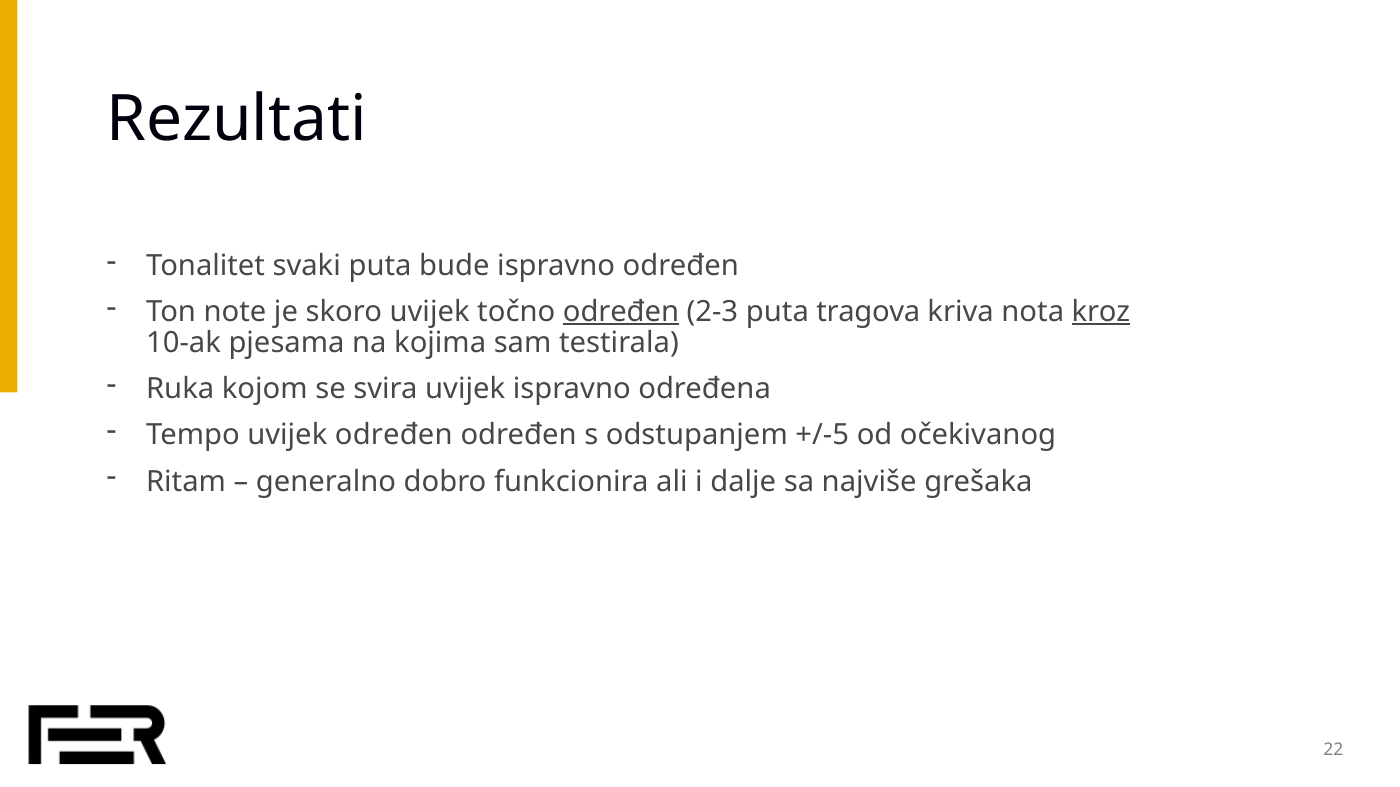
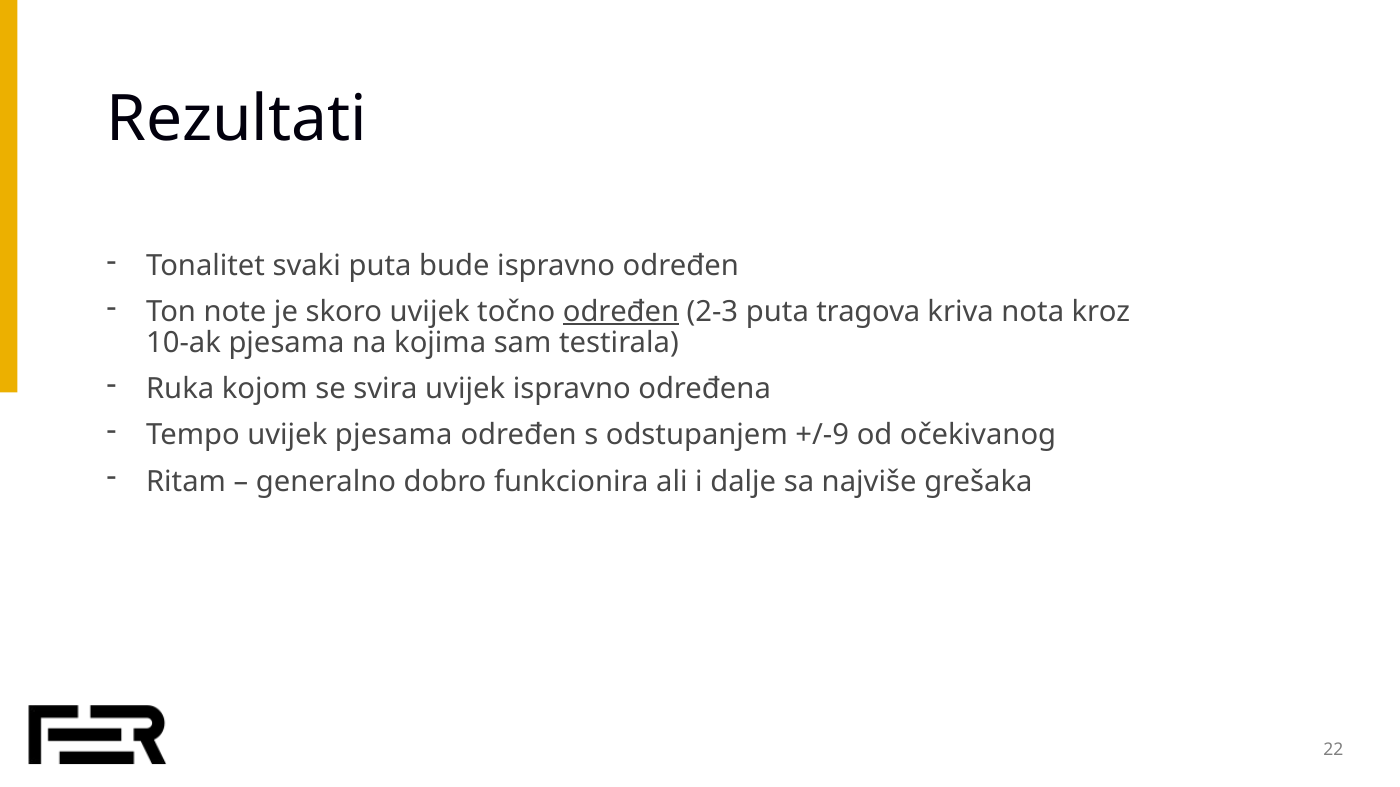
kroz underline: present -> none (1101, 312)
uvijek određen: određen -> pjesama (394, 436)
+/-5: +/-5 -> +/-9 (822, 436)
